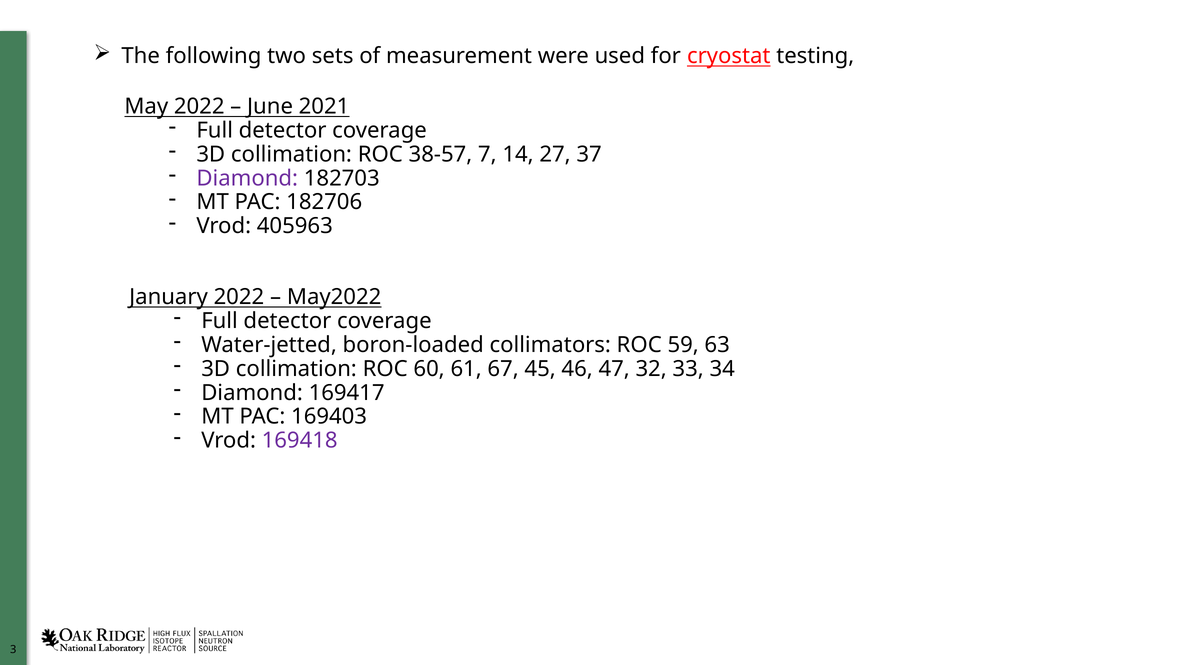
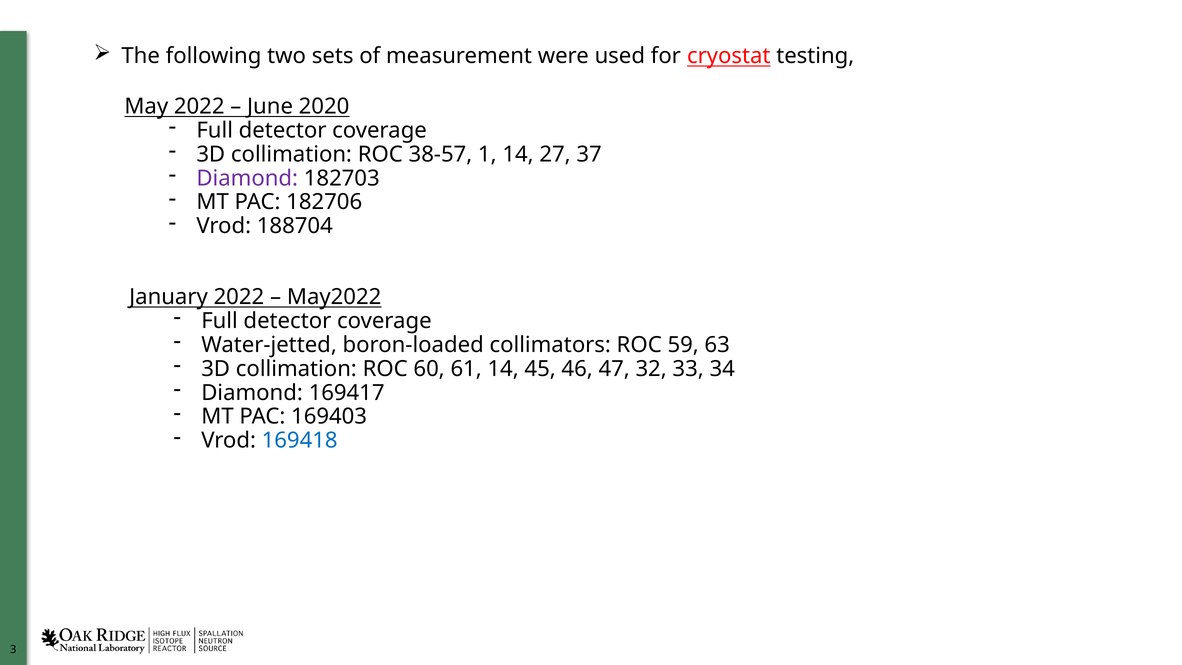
2021: 2021 -> 2020 (324, 106)
7: 7 -> 1 (487, 154)
405963: 405963 -> 188704 (295, 226)
61 67: 67 -> 14 (503, 369)
169418 colour: purple -> blue (300, 441)
